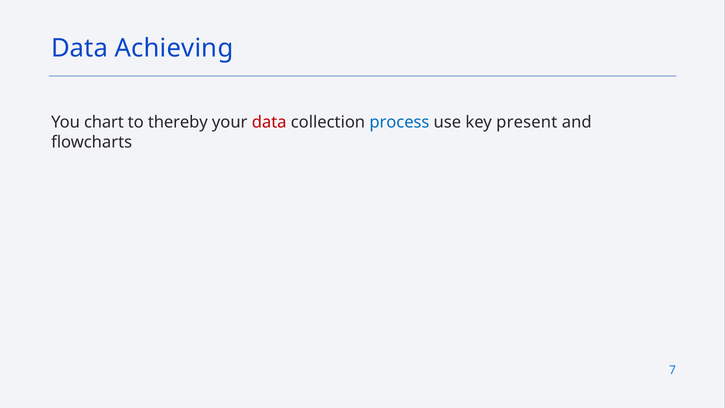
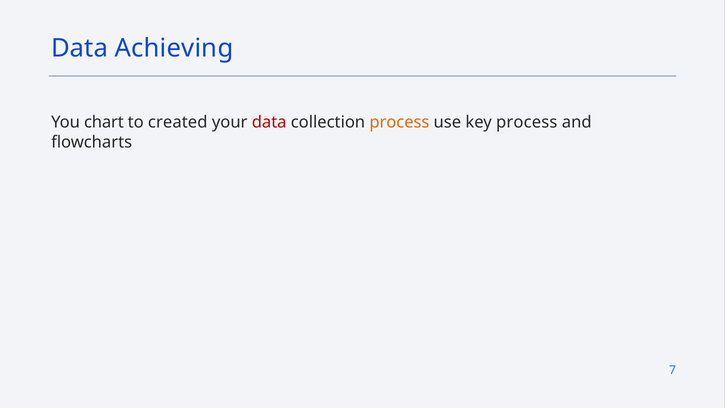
thereby: thereby -> created (178, 122)
process colour: blue -> orange (399, 122)
key present: present -> process (527, 122)
